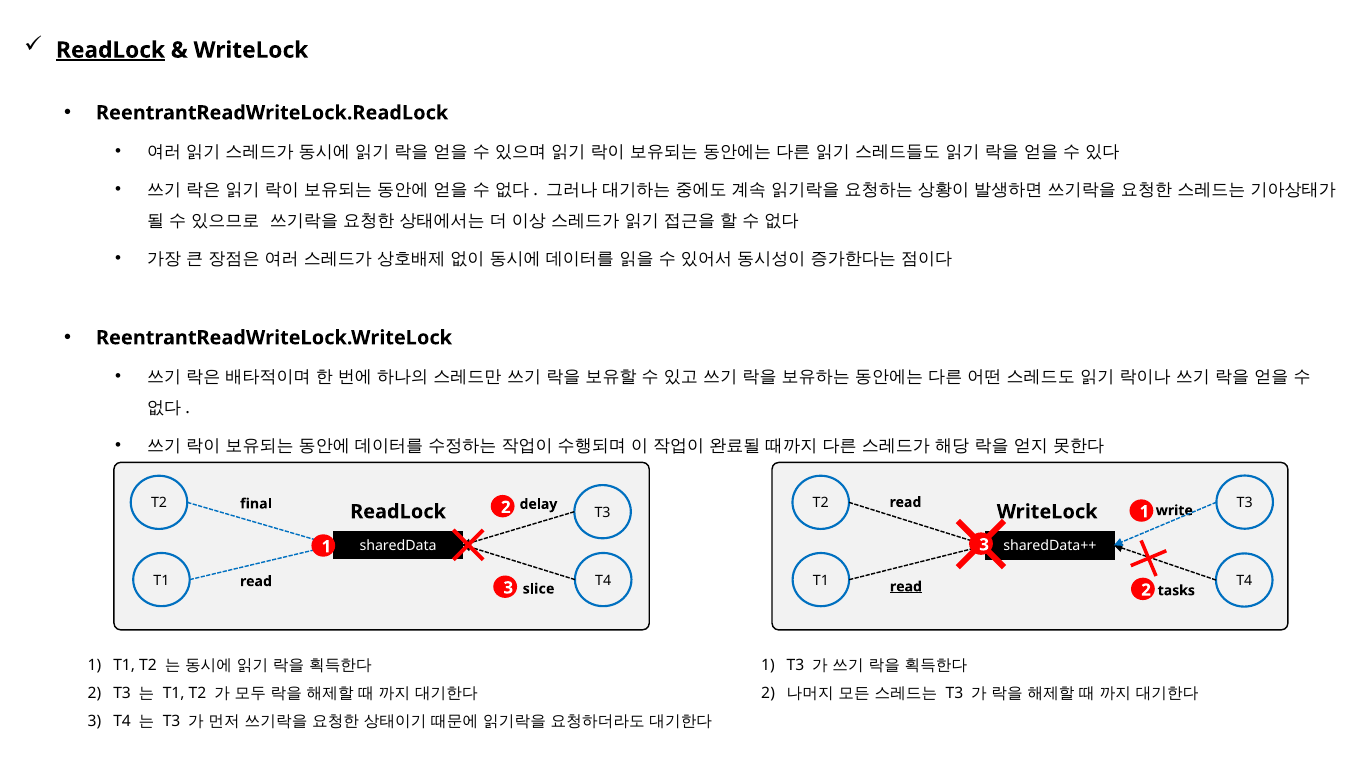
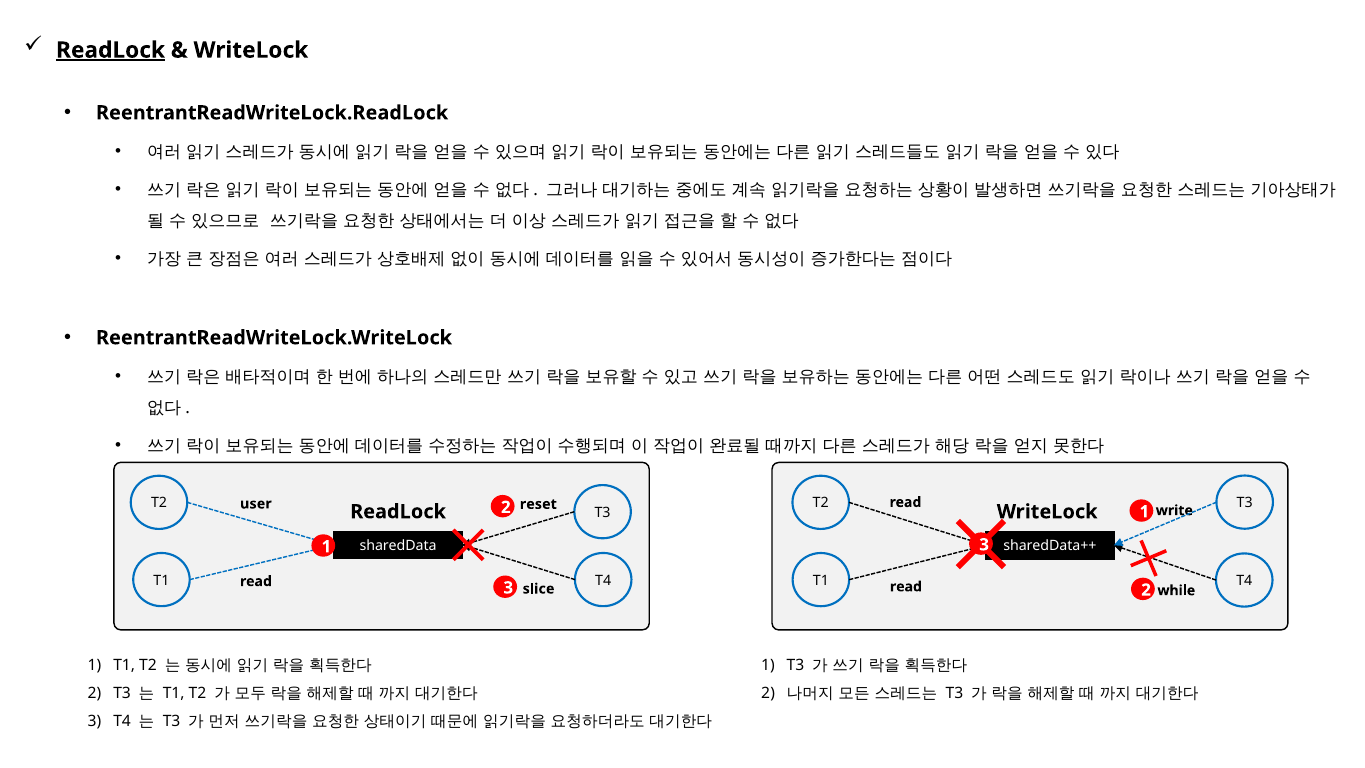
final: final -> user (256, 504)
delay: delay -> reset (538, 504)
read underline: present -> none (906, 586)
tasks: tasks -> while (1176, 590)
